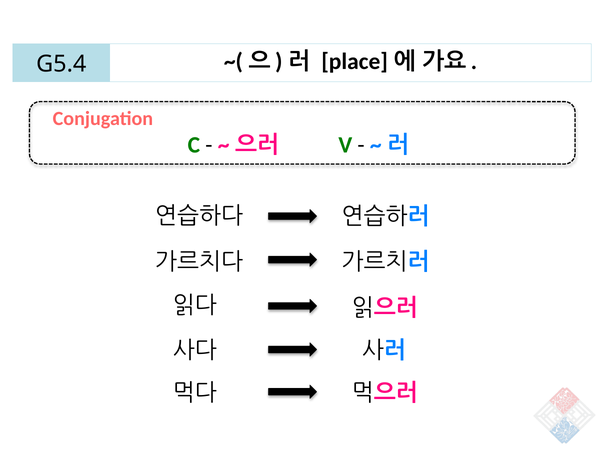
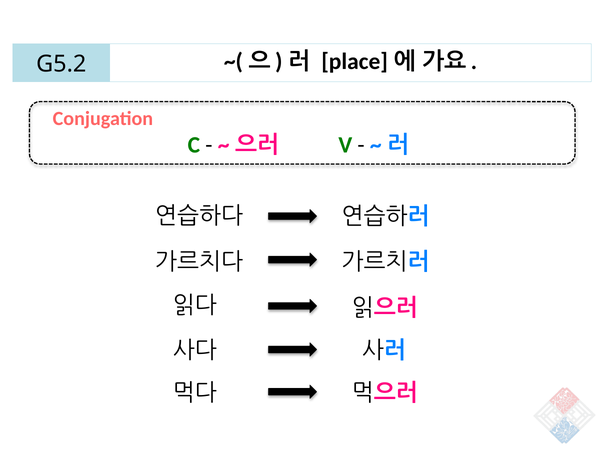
G5.4: G5.4 -> G5.2 (61, 64)
